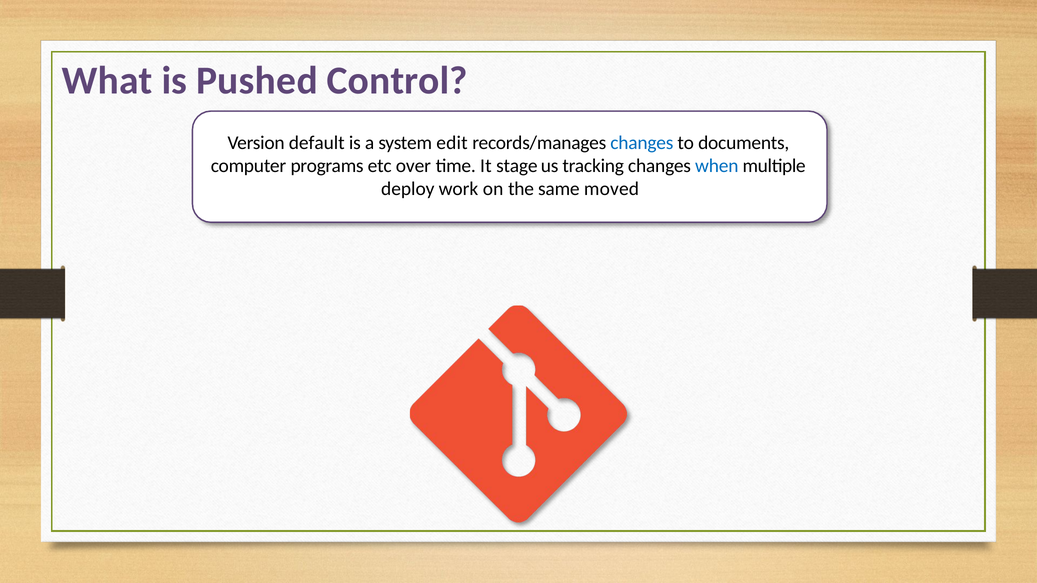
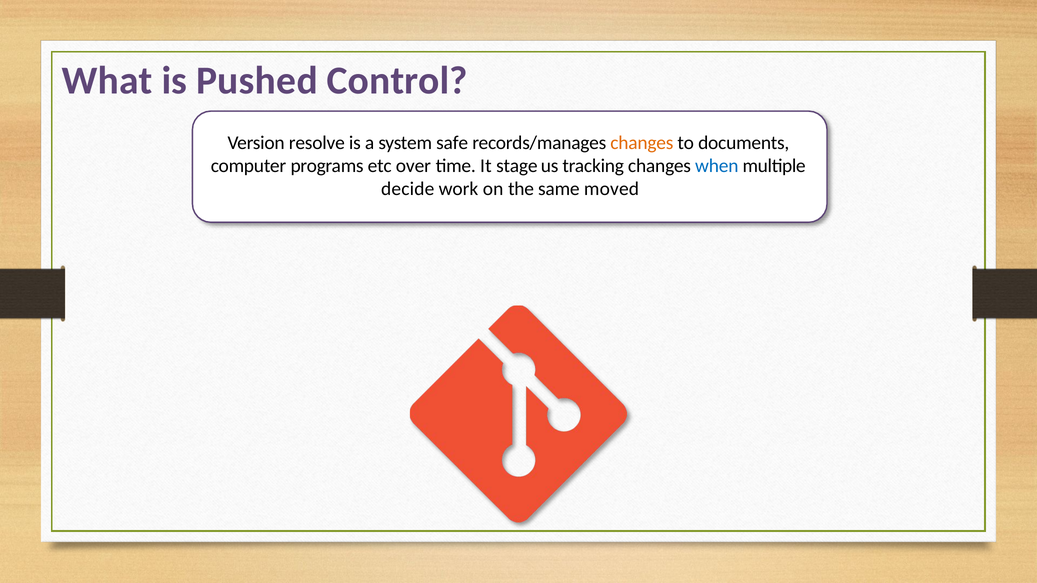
default: default -> resolve (317, 143)
edit: edit -> safe (452, 143)
changes colour: blue -> orange (642, 143)
deploy: deploy -> decide (408, 189)
